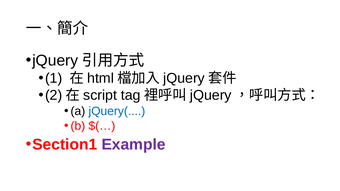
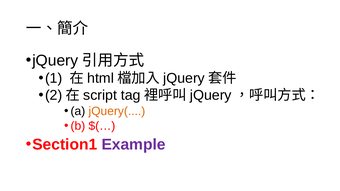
jQuery( colour: blue -> orange (117, 111)
